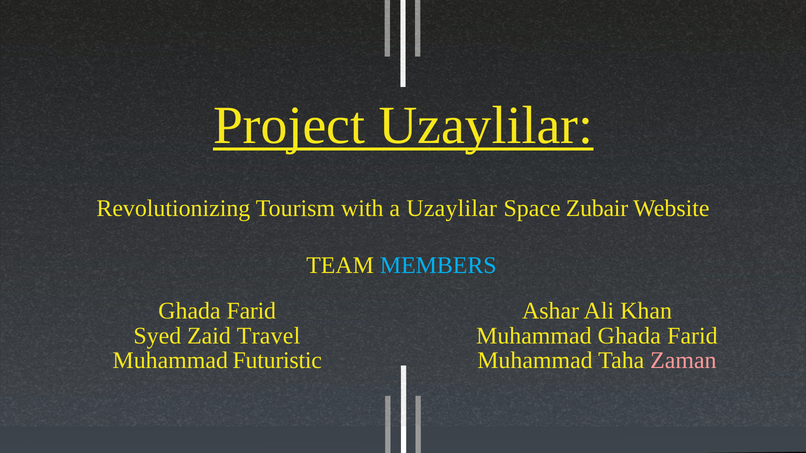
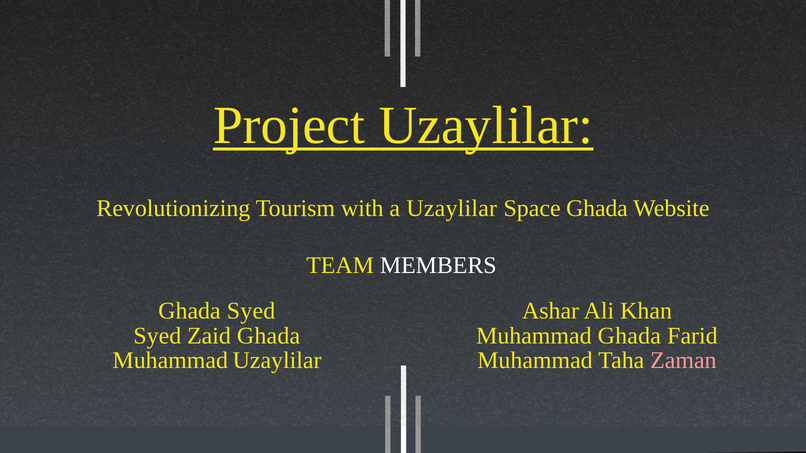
Space Zubair: Zubair -> Ghada (597, 208)
MEMBERS colour: light blue -> white (438, 266)
Farid: Farid -> Syed (251, 311)
Zaid Travel: Travel -> Ghada (269, 336)
Muhammad Futuristic: Futuristic -> Uzaylilar (277, 361)
